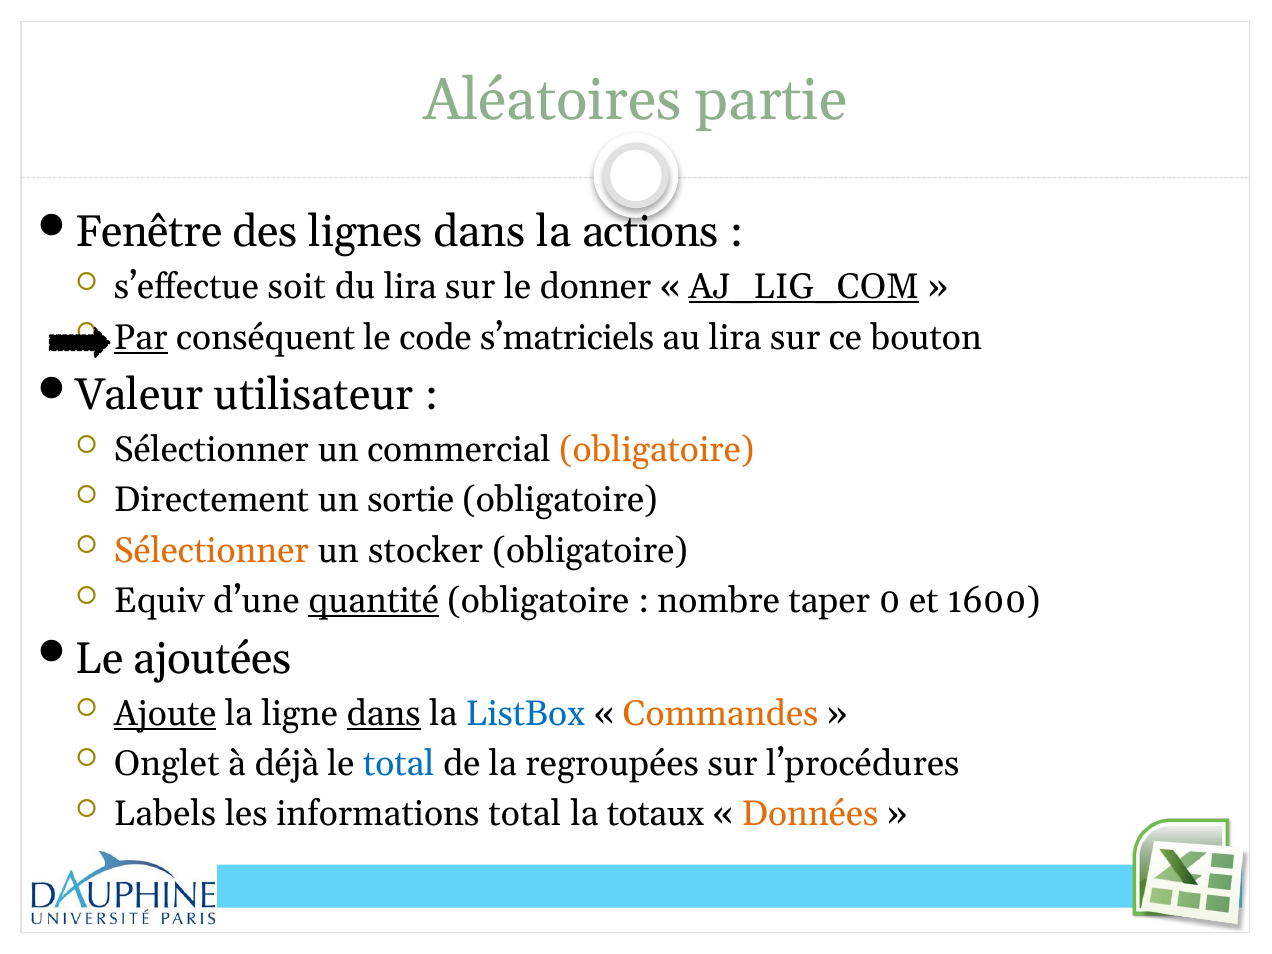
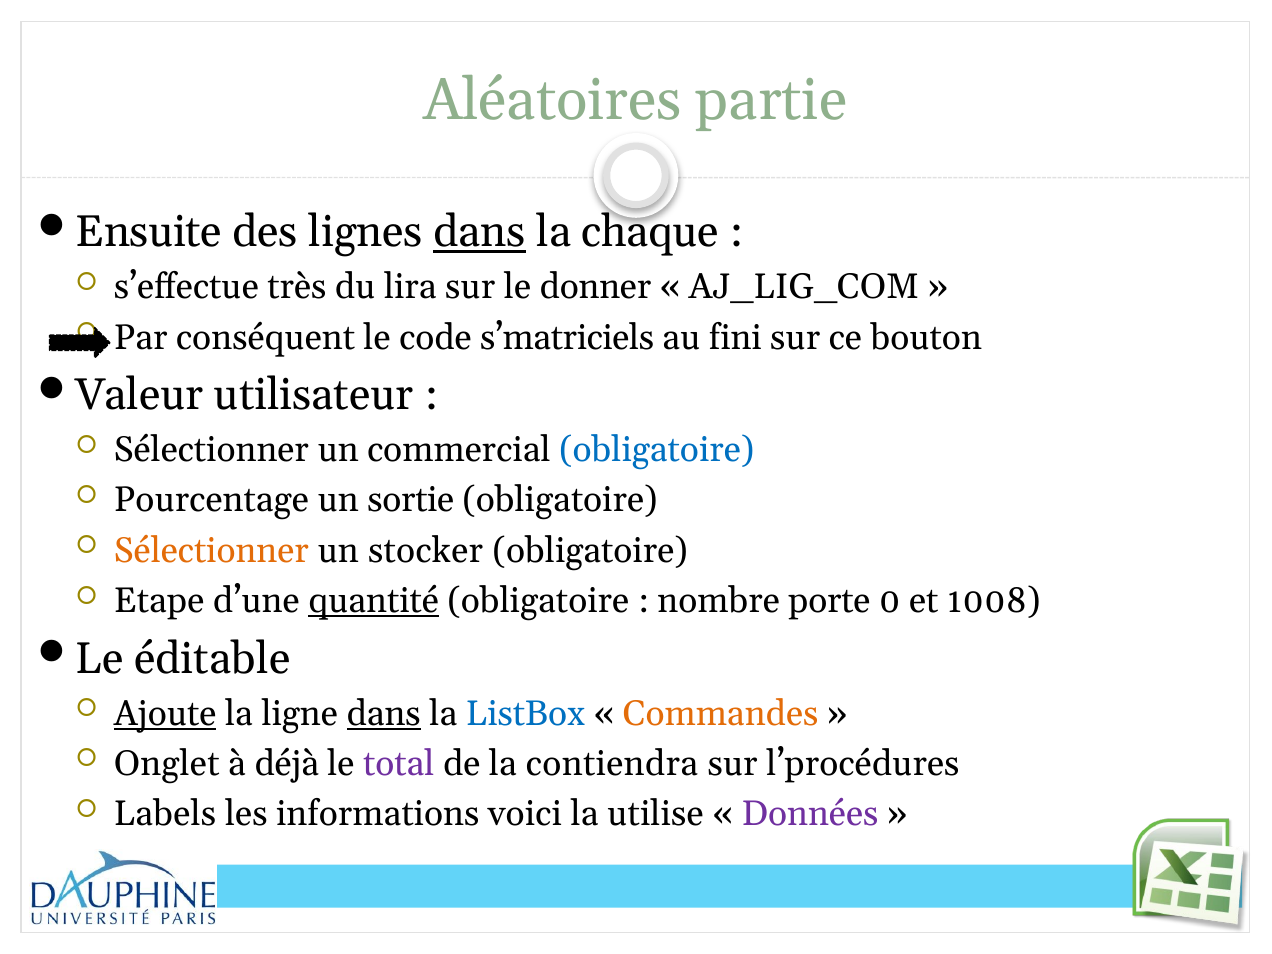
Fenêtre: Fenêtre -> Ensuite (149, 232)
dans underline: none -> present (480, 232)
actions: actions -> chaque (651, 232)
soit: soit -> très (297, 287)
AJ_LIG_COM underline: present -> none (804, 287)
Par underline: present -> none (141, 337)
au lira: lira -> fini (735, 337)
obligatoire colour: orange -> blue (657, 450)
Directement: Directement -> Pourcentage (211, 500)
Equiv: Equiv -> Etape (159, 601)
taper: taper -> porte (829, 601)
1600: 1600 -> 1008 (994, 601)
ajoutées: ajoutées -> éditable (212, 659)
total colour: blue -> purple (399, 764)
regroupées: regroupées -> contiendra (612, 764)
informations total: total -> voici (525, 814)
totaux: totaux -> utilise (655, 814)
Données colour: orange -> purple (810, 814)
